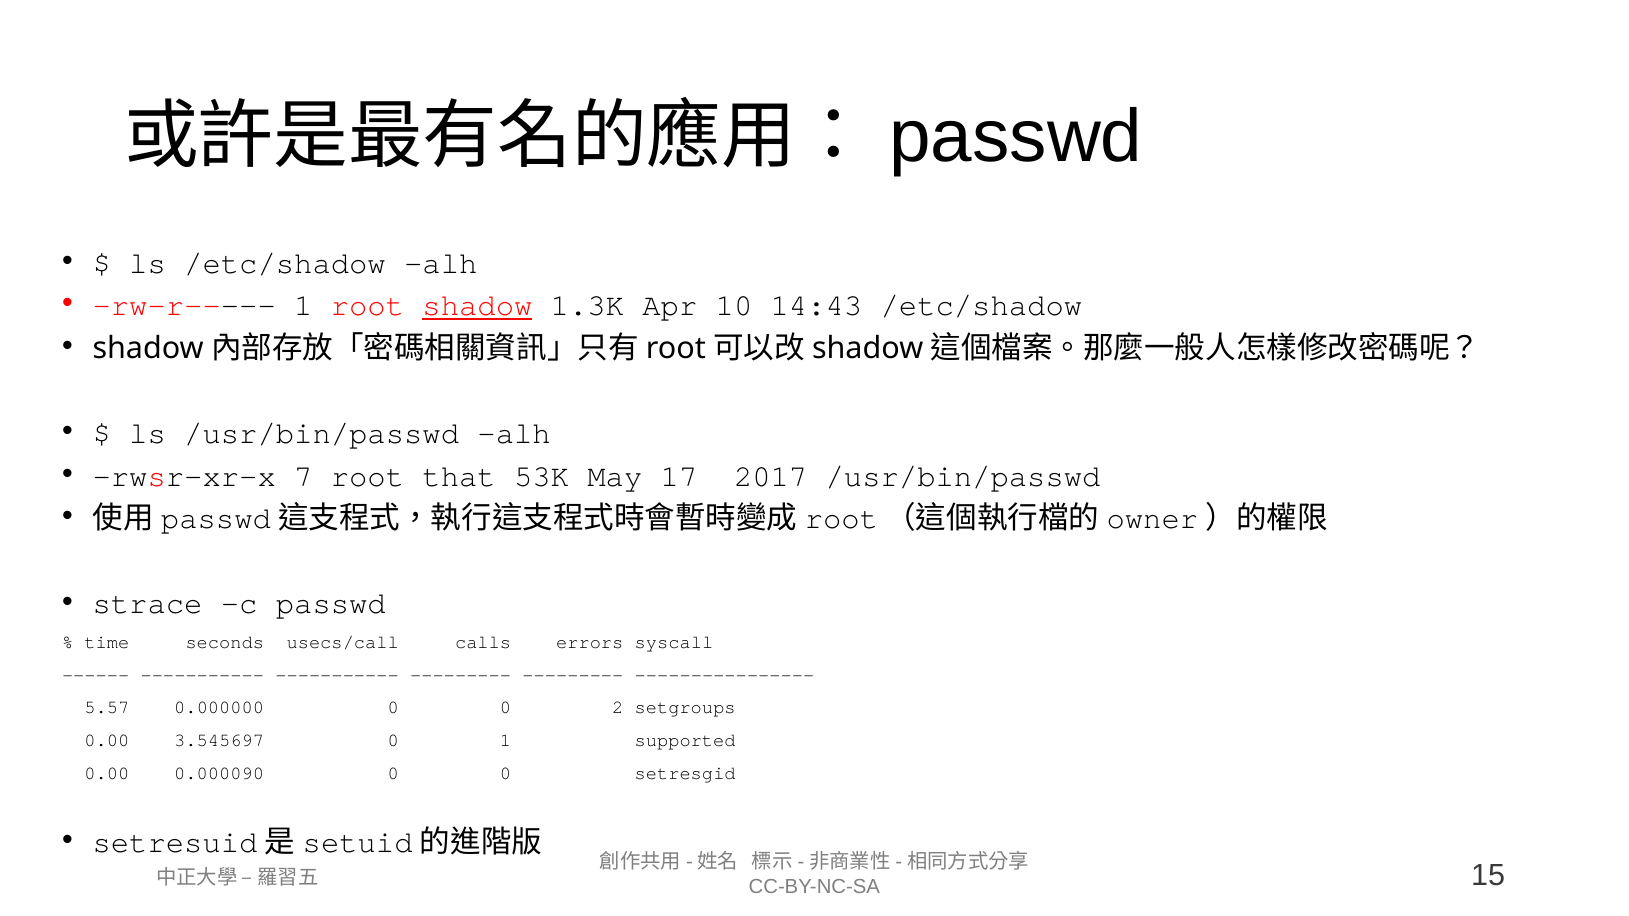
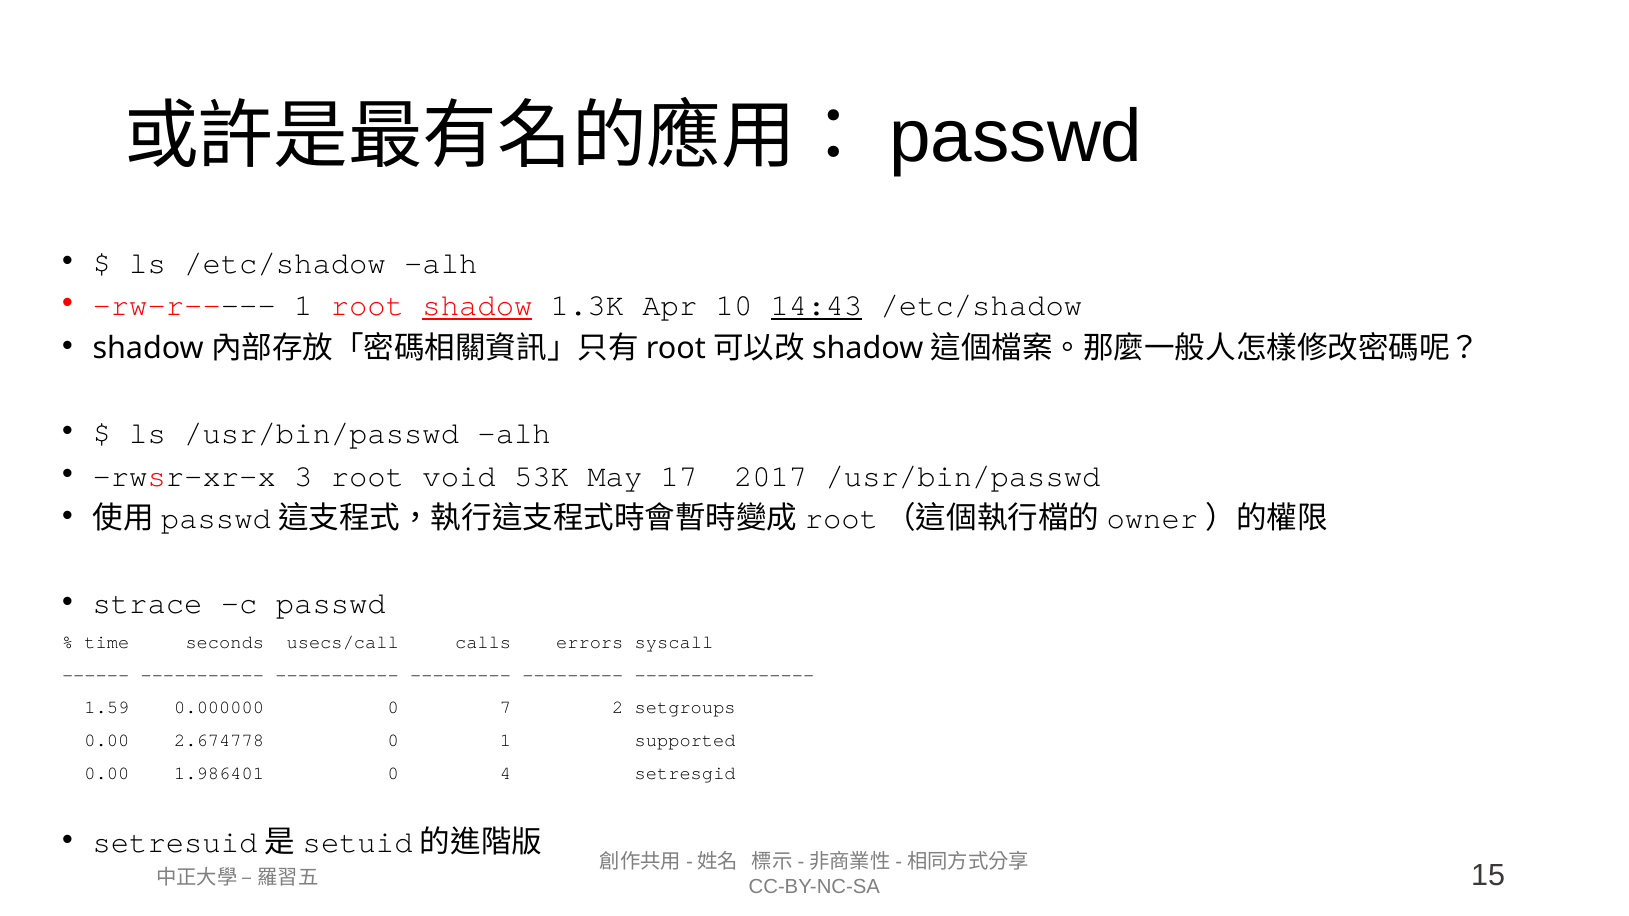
14:43 underline: none -> present (816, 306)
7: 7 -> 3 (303, 476)
that: that -> void (459, 476)
5.57: 5.57 -> 1.59 (107, 708)
0.000000 0 0: 0 -> 7 (505, 708)
3.545697: 3.545697 -> 2.674778 (219, 741)
0.000090: 0.000090 -> 1.986401 (219, 773)
0: 0 -> 4 (505, 773)
